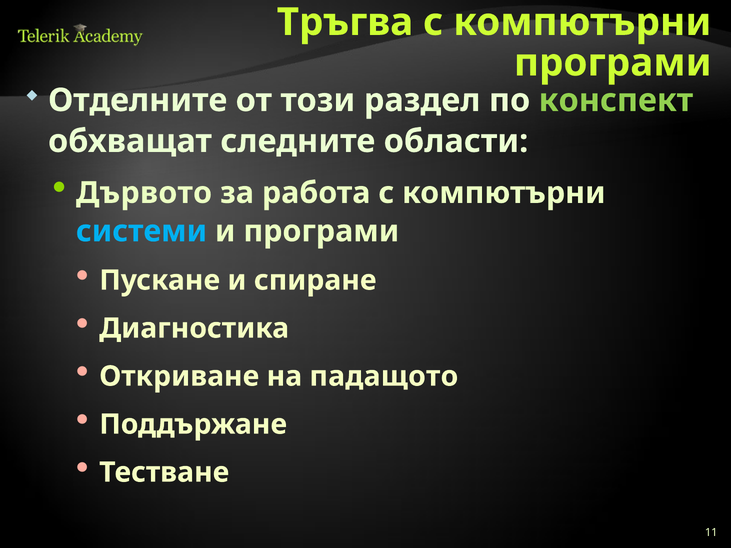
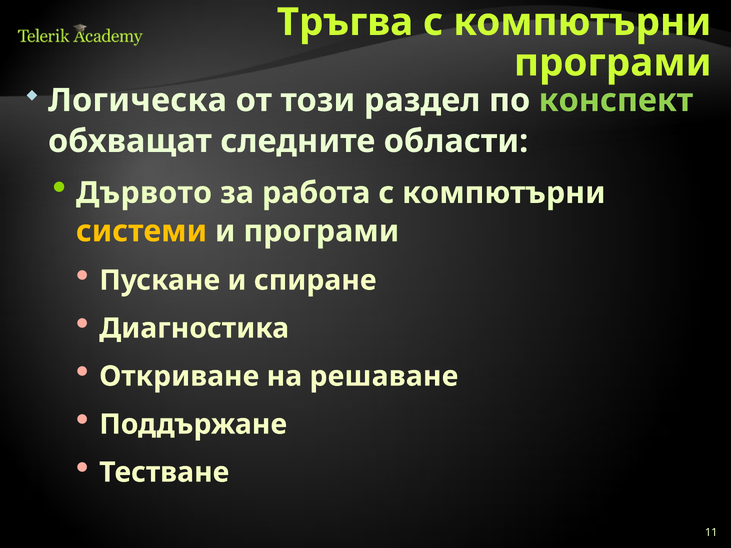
Отделните: Отделните -> Логическа (138, 100)
системи colour: light blue -> yellow (141, 231)
падащото: падащото -> решаване (384, 376)
